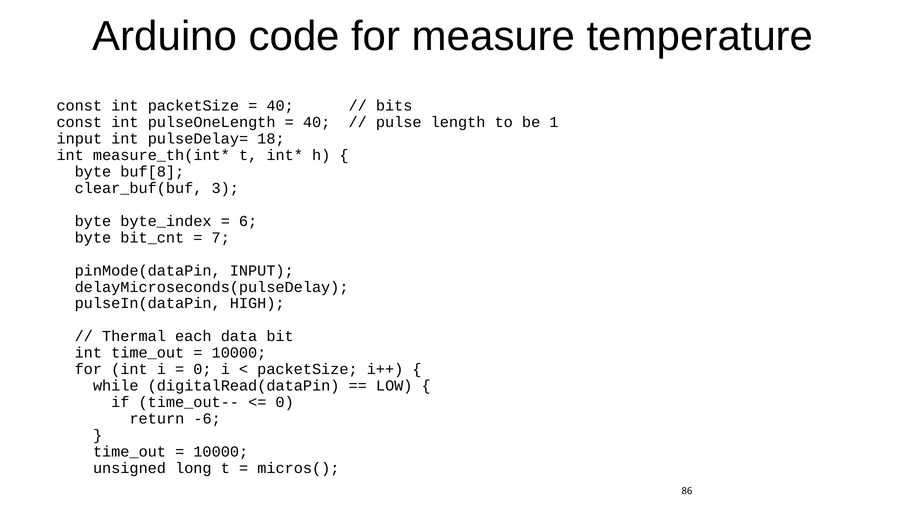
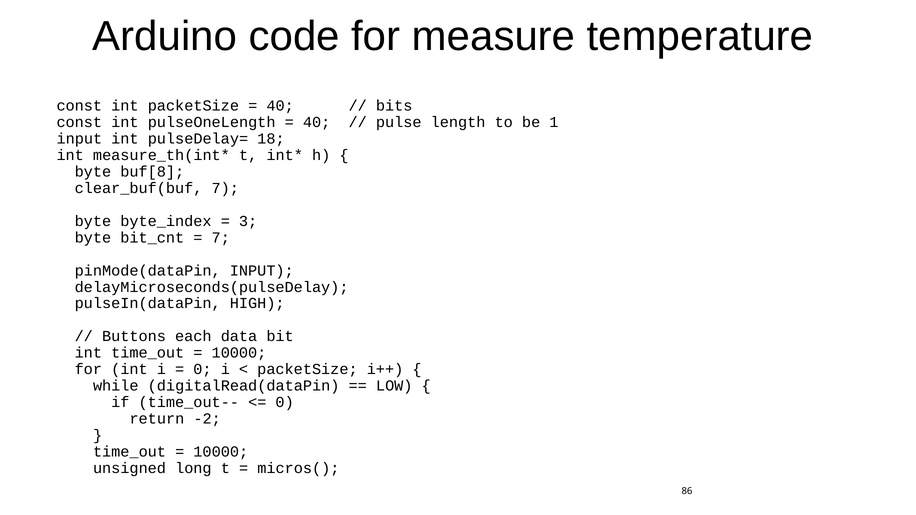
clear_buf(buf 3: 3 -> 7 (225, 188)
6: 6 -> 3 (248, 221)
Thermal: Thermal -> Buttons (134, 337)
-6: -6 -> -2 (207, 419)
